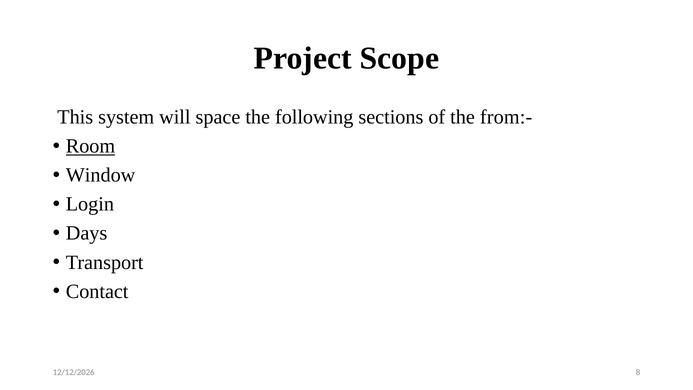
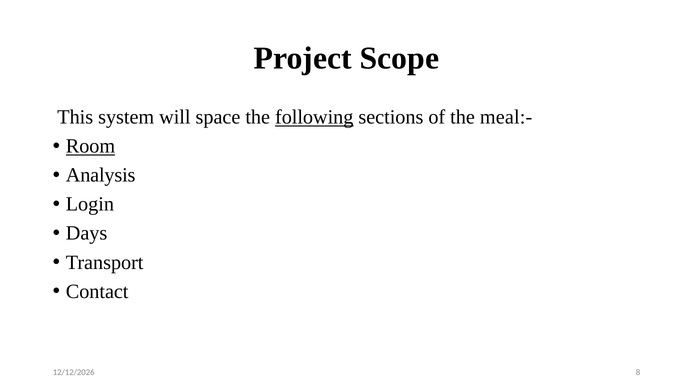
following underline: none -> present (314, 117)
from:-: from:- -> meal:- (506, 117)
Window: Window -> Analysis (101, 175)
